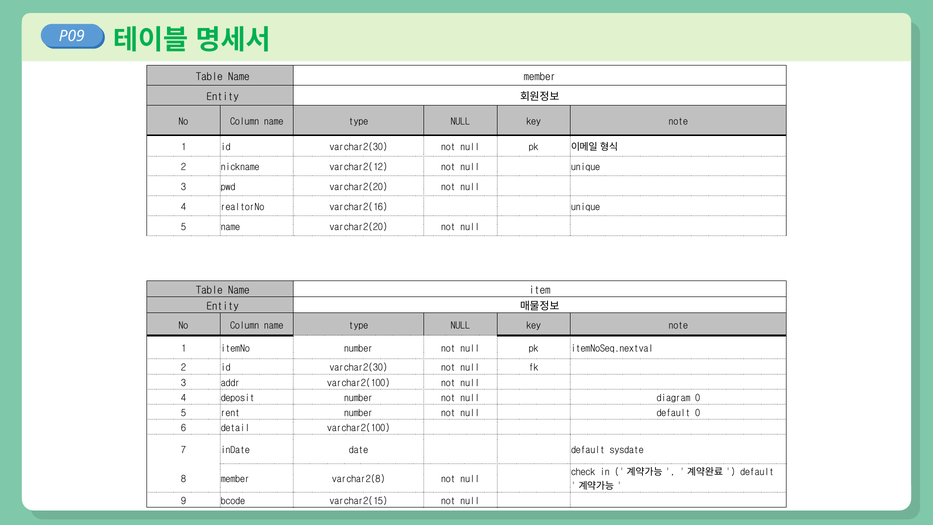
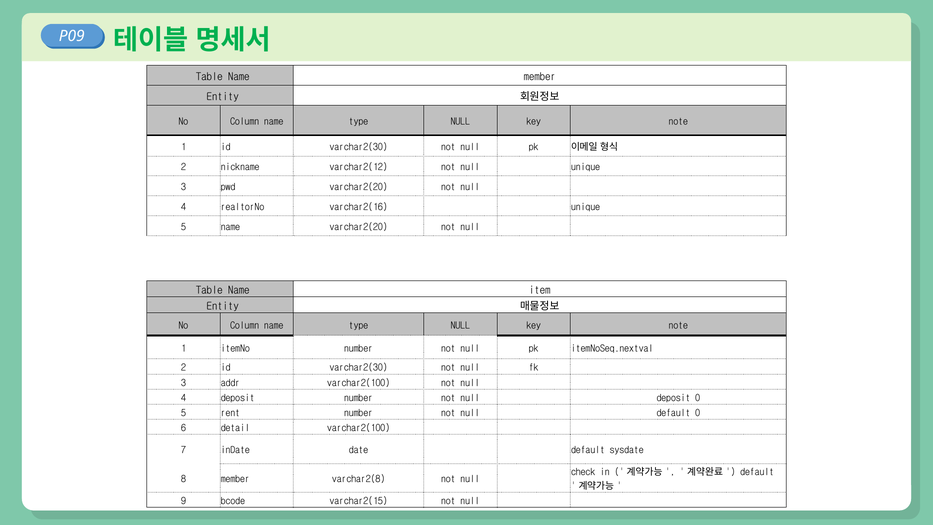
null diagram: diagram -> deposit (673, 398)
